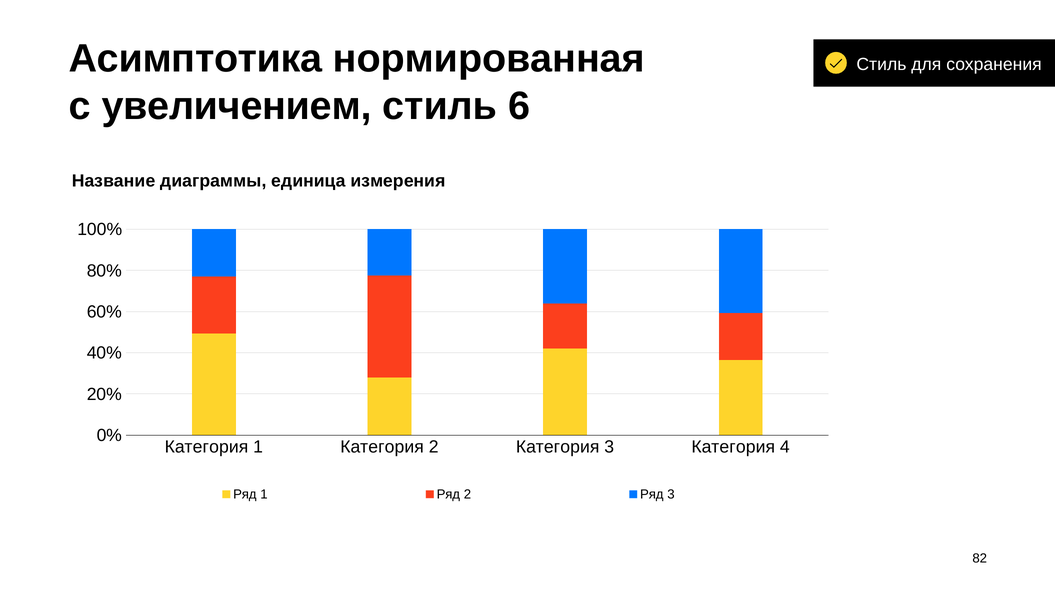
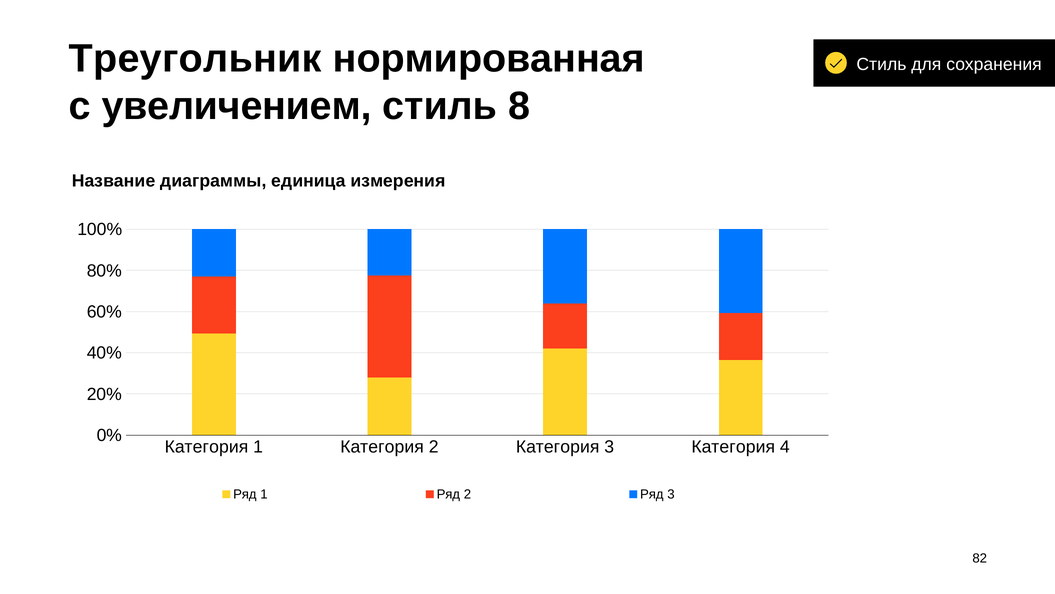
Асимптотика: Асимптотика -> Треугольник (195, 59)
6: 6 -> 8 (519, 106)
